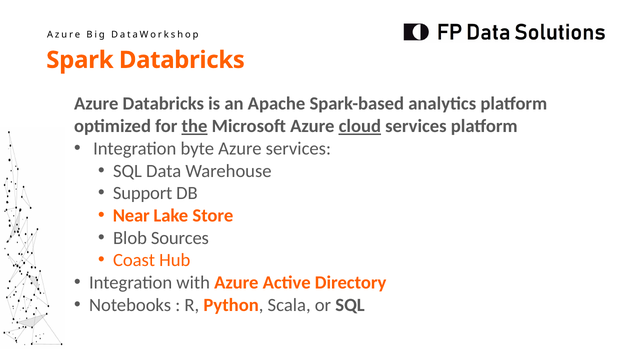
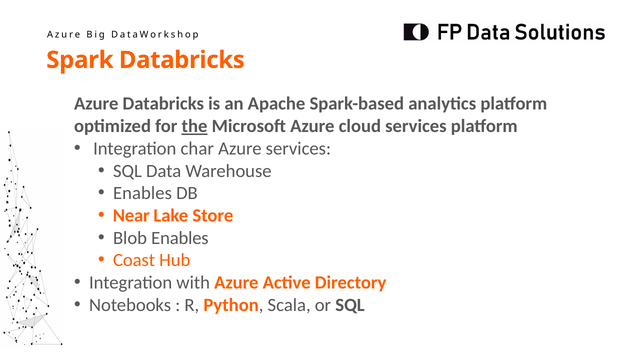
cloud underline: present -> none (360, 126)
byte: byte -> char (197, 149)
Support: Support -> Enables (142, 193)
Blob Sources: Sources -> Enables (180, 238)
